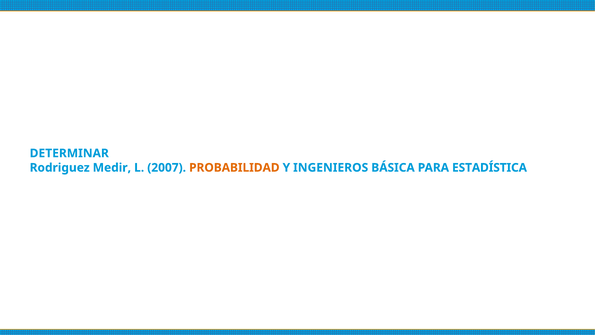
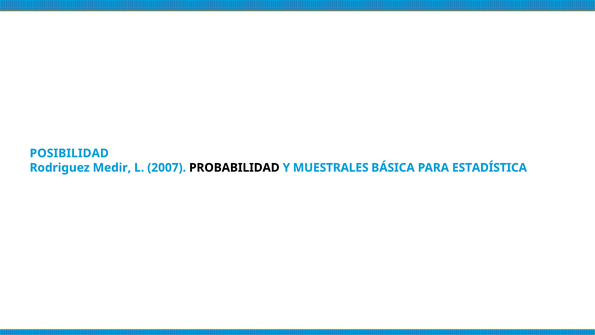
DETERMINAR: DETERMINAR -> POSIBILIDAD (69, 153)
PROBABILIDAD colour: orange -> black (234, 168)
INGENIEROS: INGENIEROS -> MUESTRALES (331, 168)
